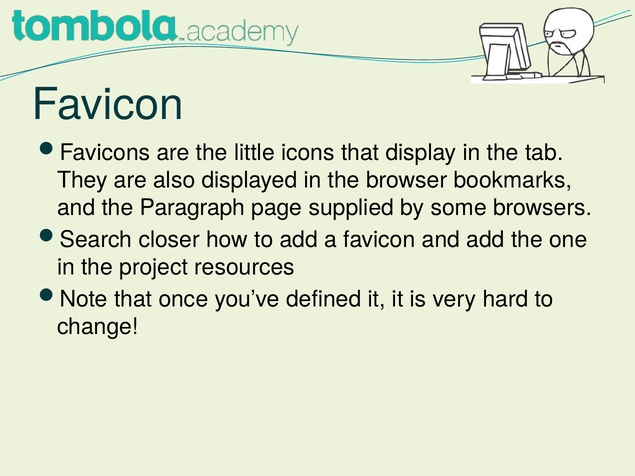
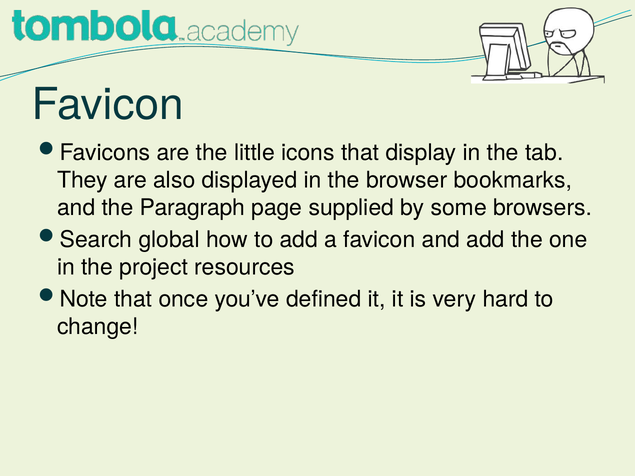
closer: closer -> global (169, 240)
